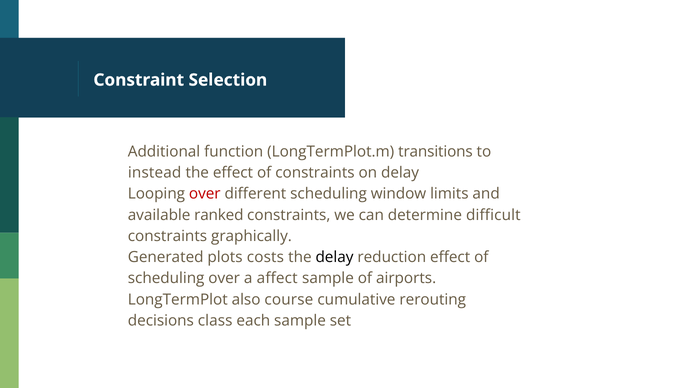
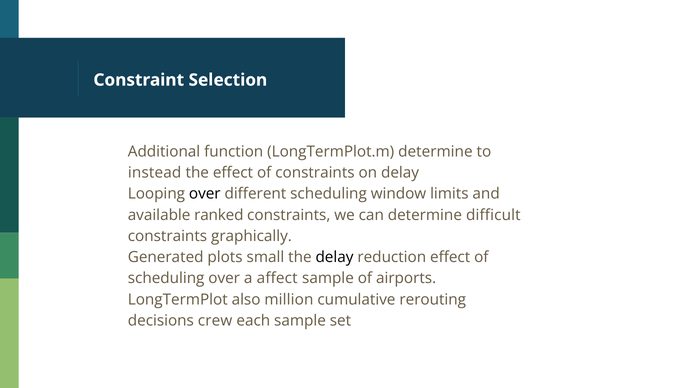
LongTermPlot.m transitions: transitions -> determine (435, 152)
over colour: red -> black (205, 194)
costs: costs -> small (265, 257)
course: course -> million (289, 300)
class: class -> crew (215, 321)
